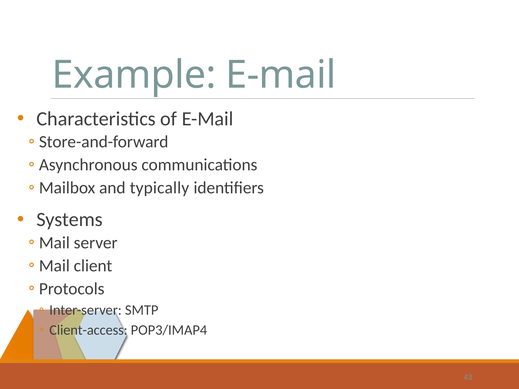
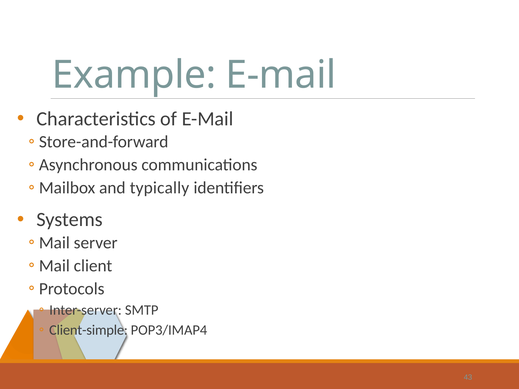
Client-access: Client-access -> Client-simple (88, 330)
